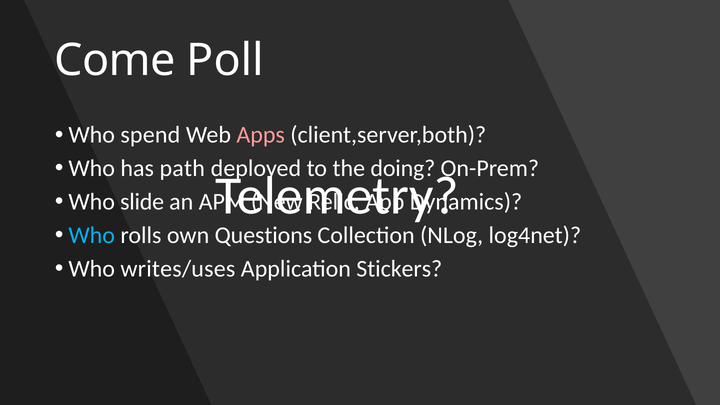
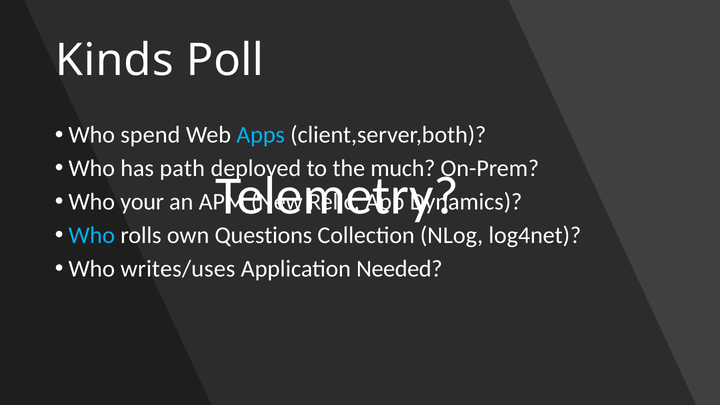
Come: Come -> Kinds (114, 60)
Apps colour: pink -> light blue (261, 135)
doing: doing -> much (403, 168)
slide: slide -> your (142, 202)
Stickers: Stickers -> Needed (399, 269)
